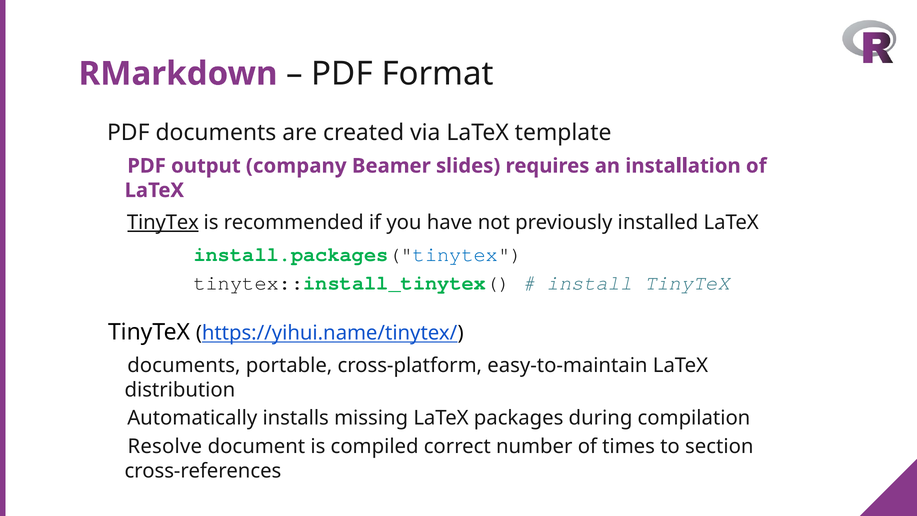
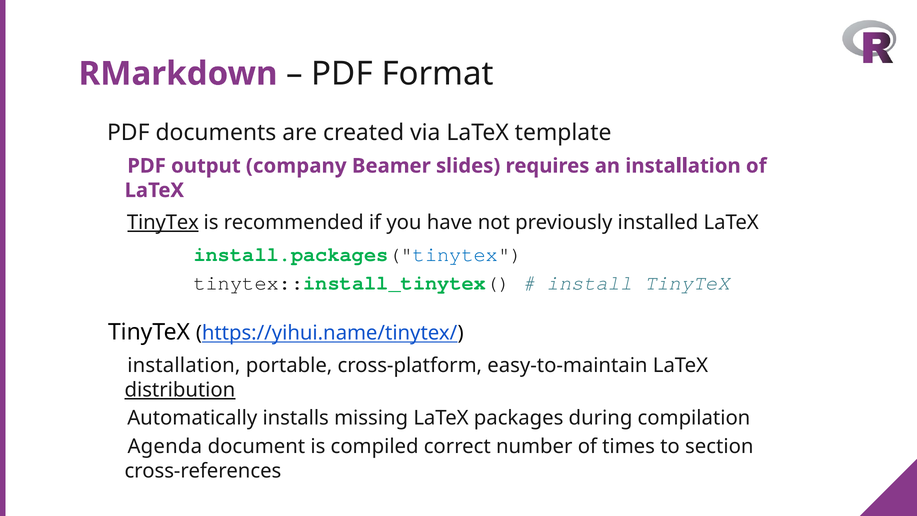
documents: documents -> installation (184, 365)
distribution underline: none -> present (180, 390)
Resolve: Resolve -> Agenda (165, 446)
